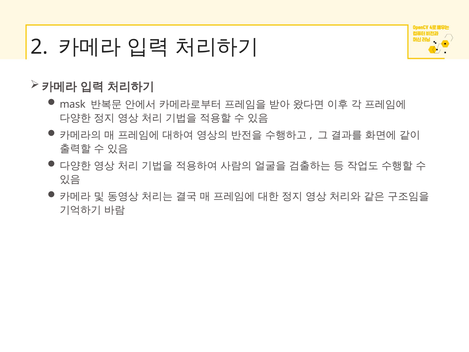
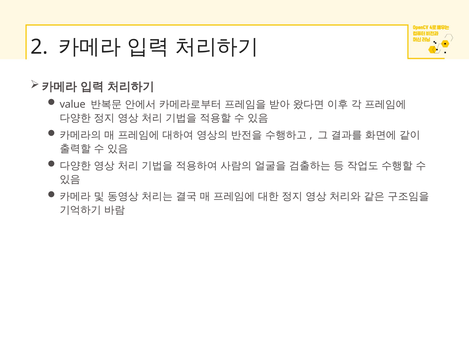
mask: mask -> value (73, 104)
